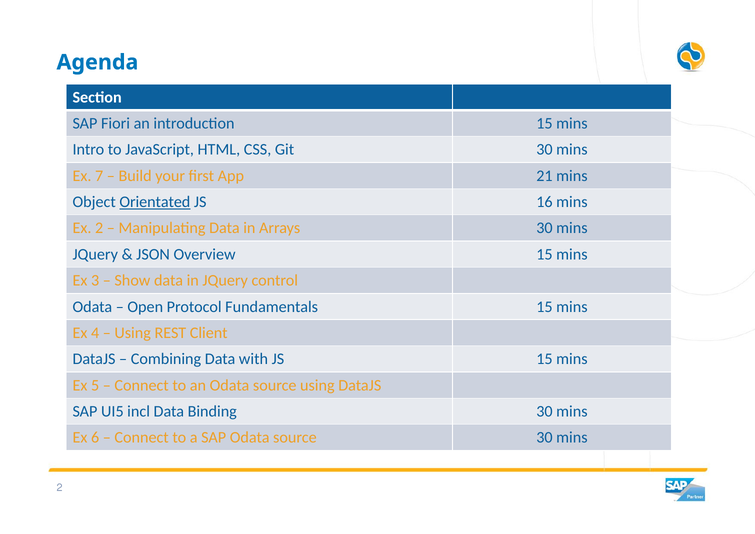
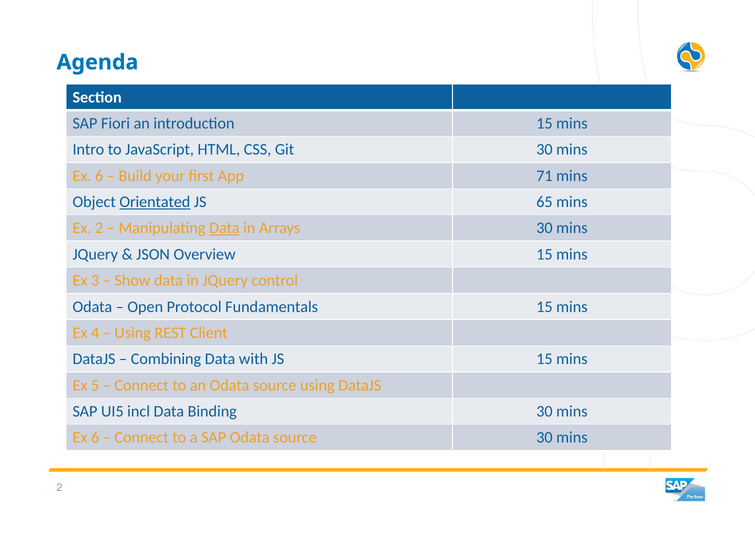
7: 7 -> 6 (99, 176)
21: 21 -> 71 (544, 176)
16: 16 -> 65 (544, 202)
Data underline: none -> present (224, 228)
